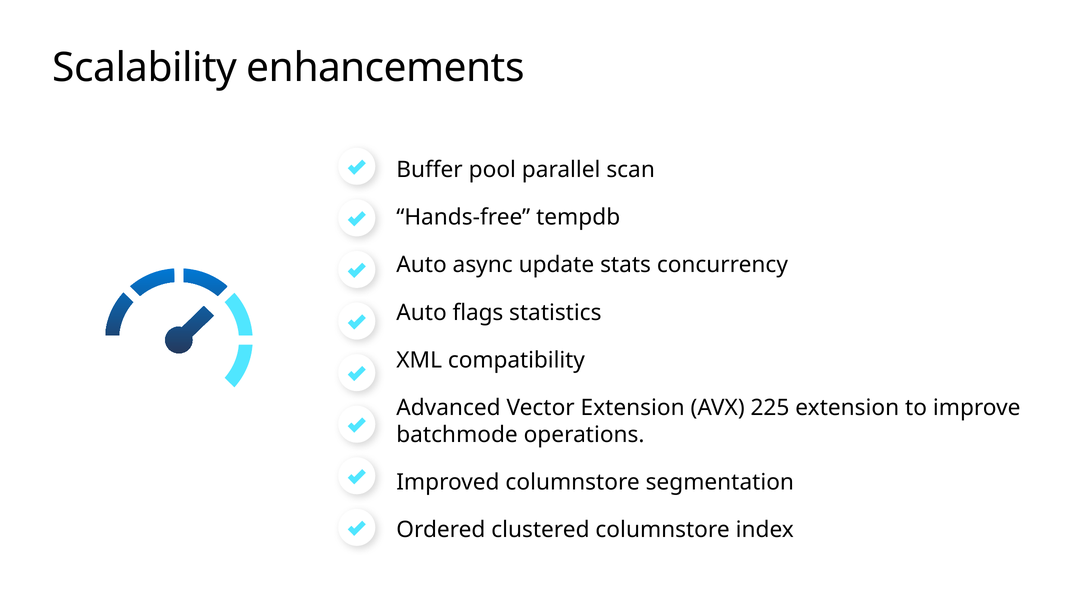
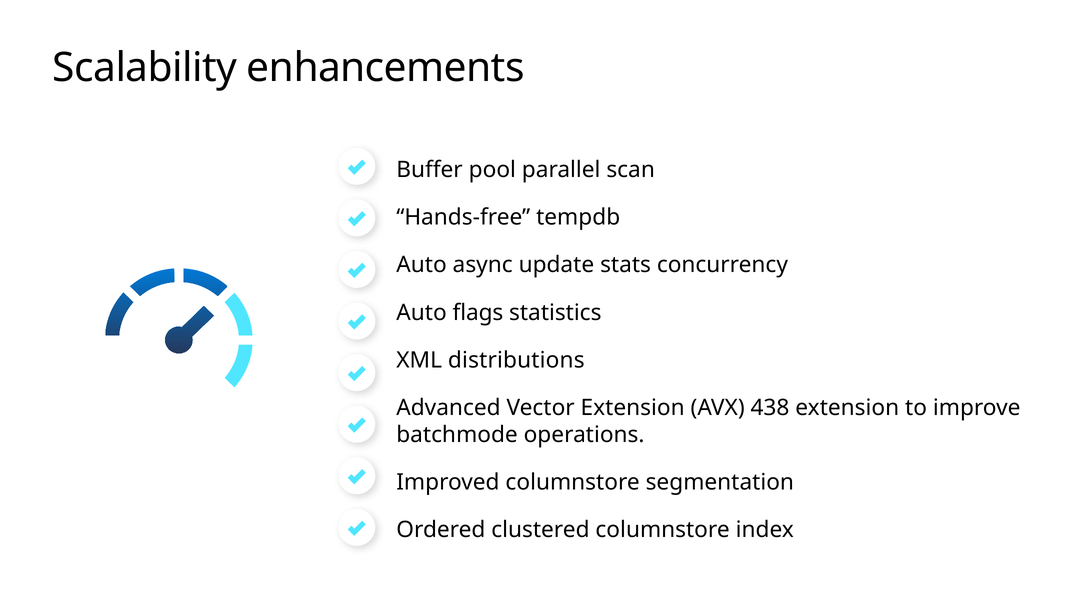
compatibility: compatibility -> distributions (516, 360)
225: 225 -> 438 (770, 408)
